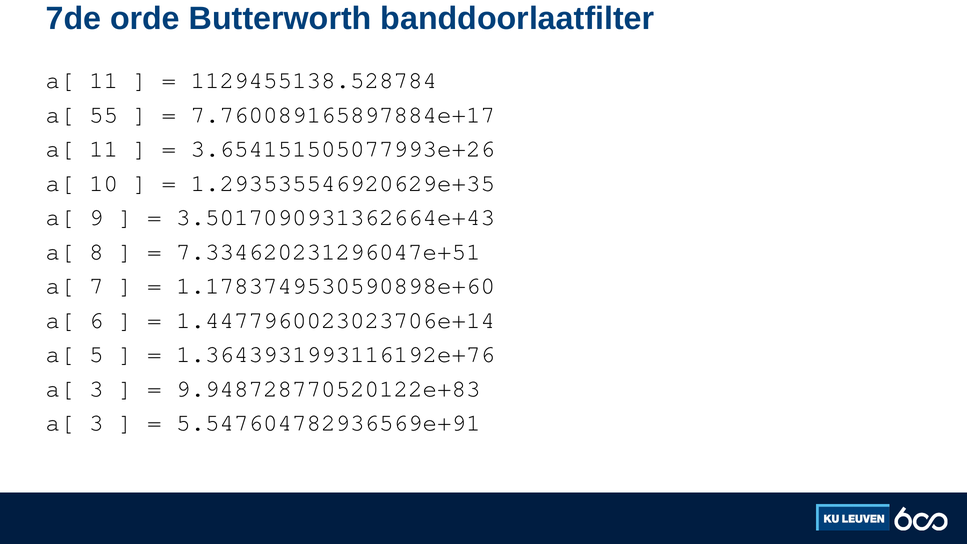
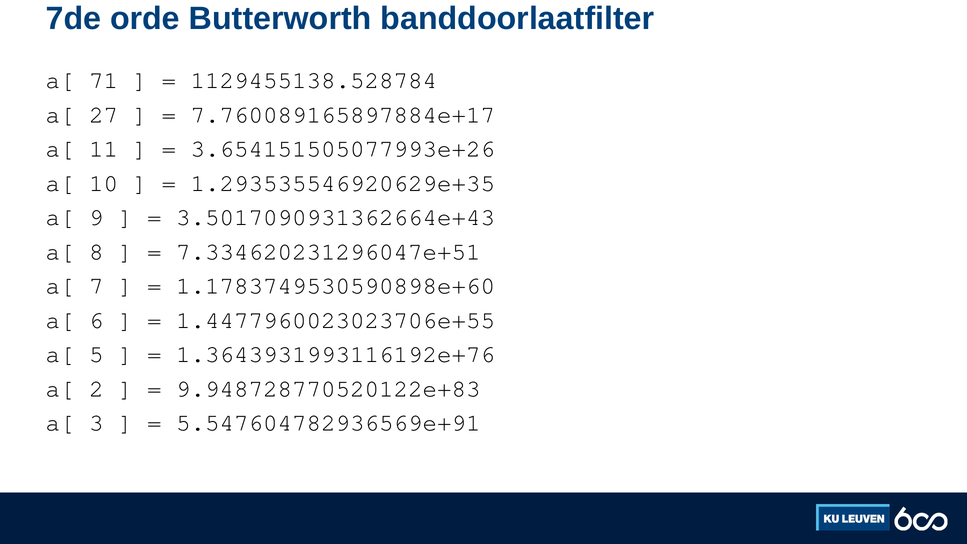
11: 11 -> 71 (104, 80)
55: 55 -> 27 (104, 115)
1.4477960023023706e+14: 1.4477960023023706e+14 -> 1.4477960023023706e+55 (336, 320)
3: 3 -> 2 (96, 389)
